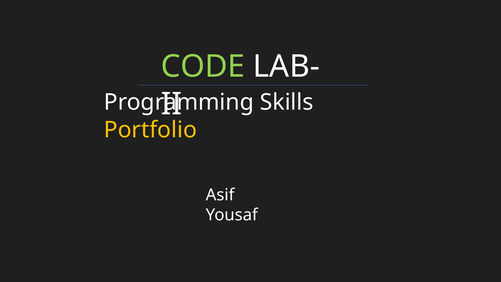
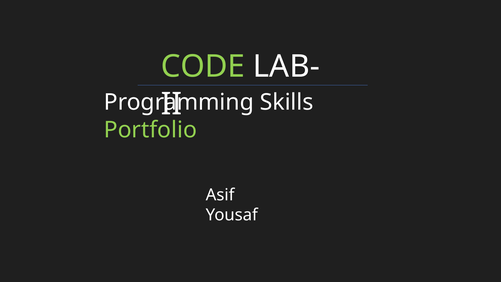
Portfolio colour: yellow -> light green (150, 130)
